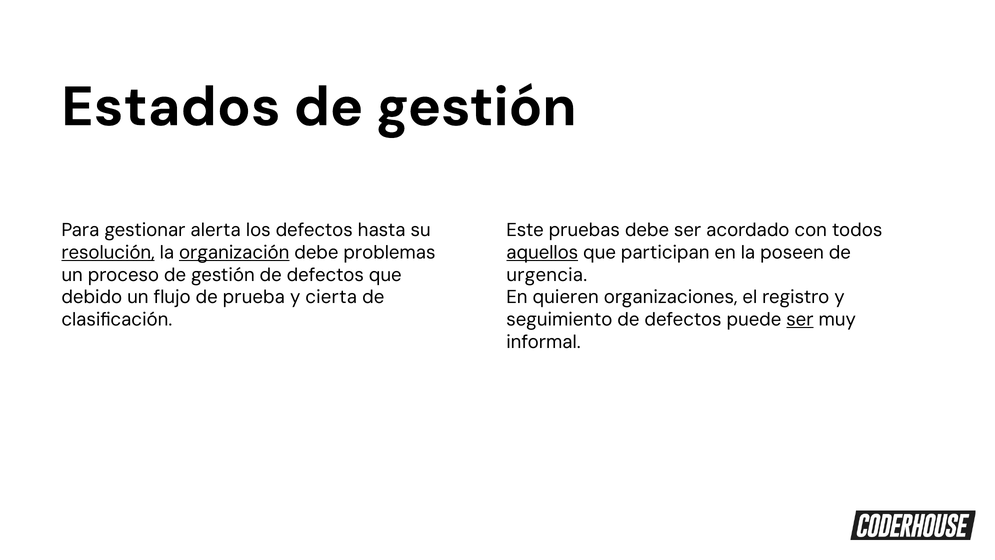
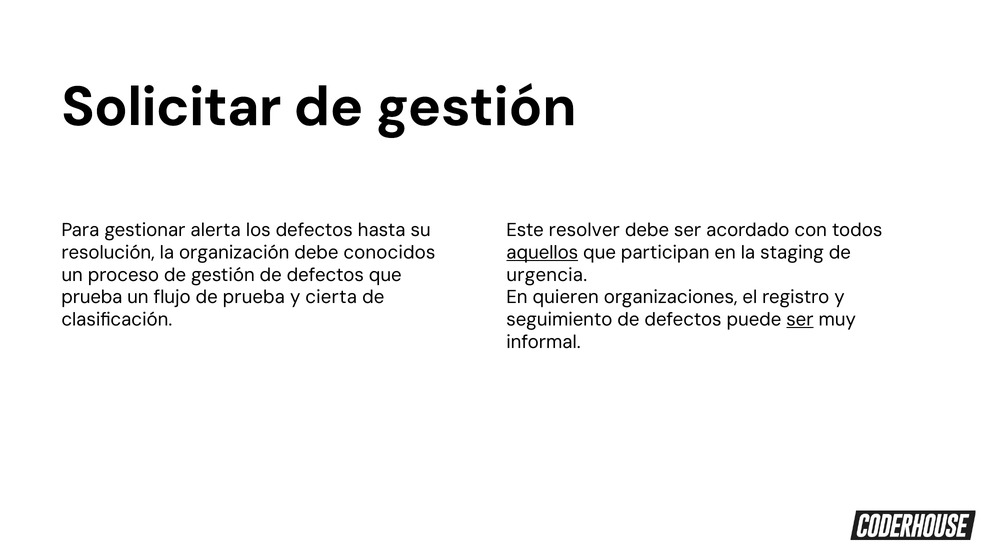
Estados: Estados -> Solicitar (171, 107)
pruebas: pruebas -> resolver (584, 230)
resolución underline: present -> none (108, 252)
organización underline: present -> none (234, 252)
problemas: problemas -> conocidos (389, 252)
poseen: poseen -> staging (792, 252)
debido: debido -> prueba (92, 297)
